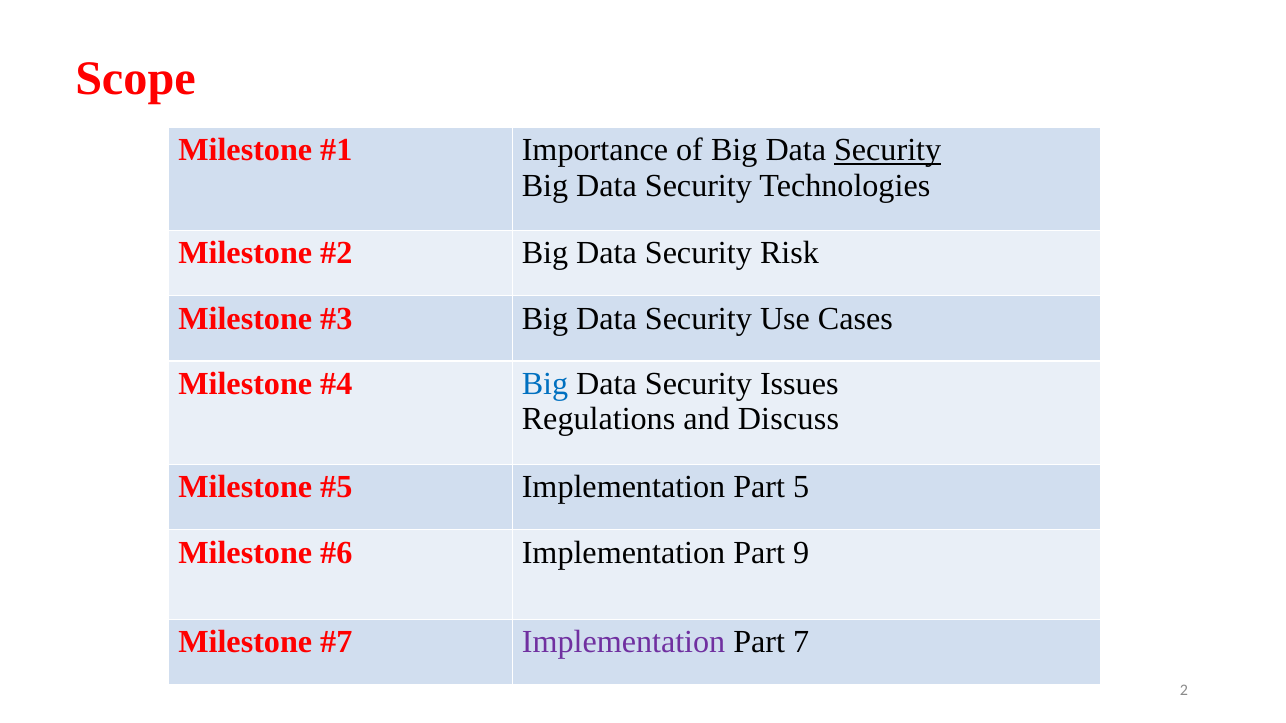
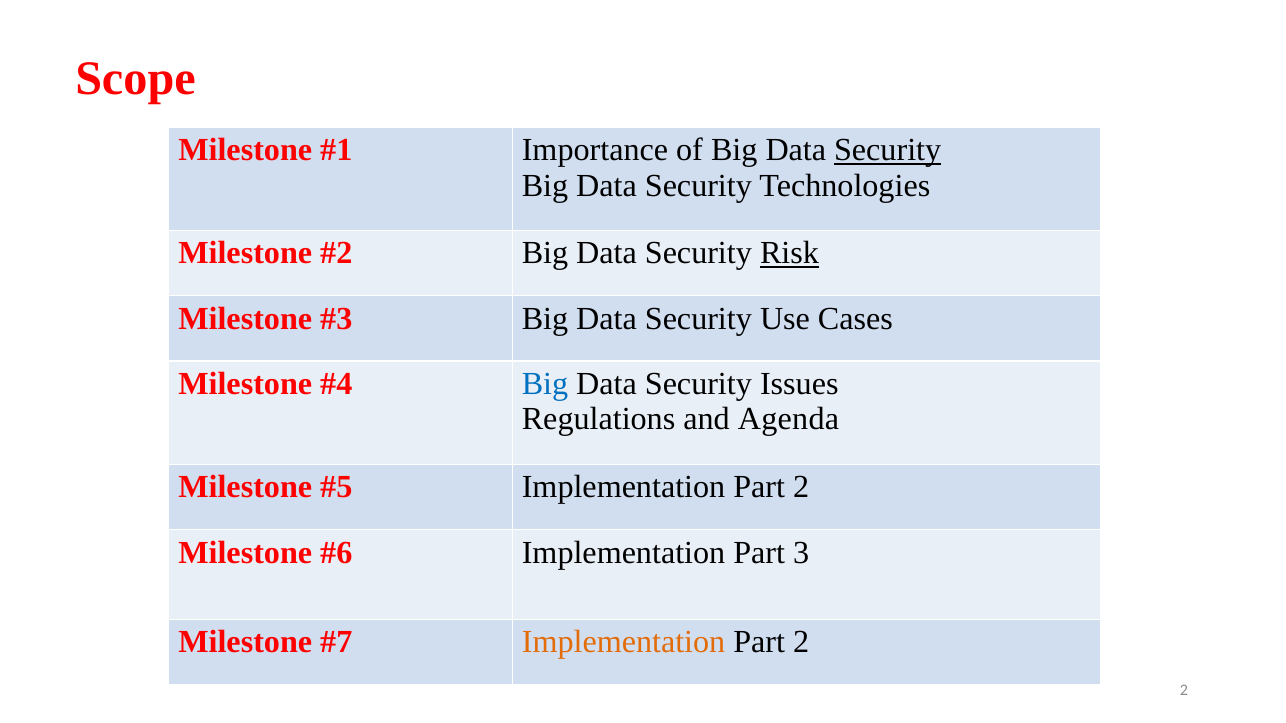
Risk underline: none -> present (789, 253)
Discuss: Discuss -> Agenda (788, 420)
5: 5 -> 2 (801, 487)
9: 9 -> 3 (801, 553)
Implementation colour: purple -> orange (624, 643)
7: 7 -> 2 (801, 643)
